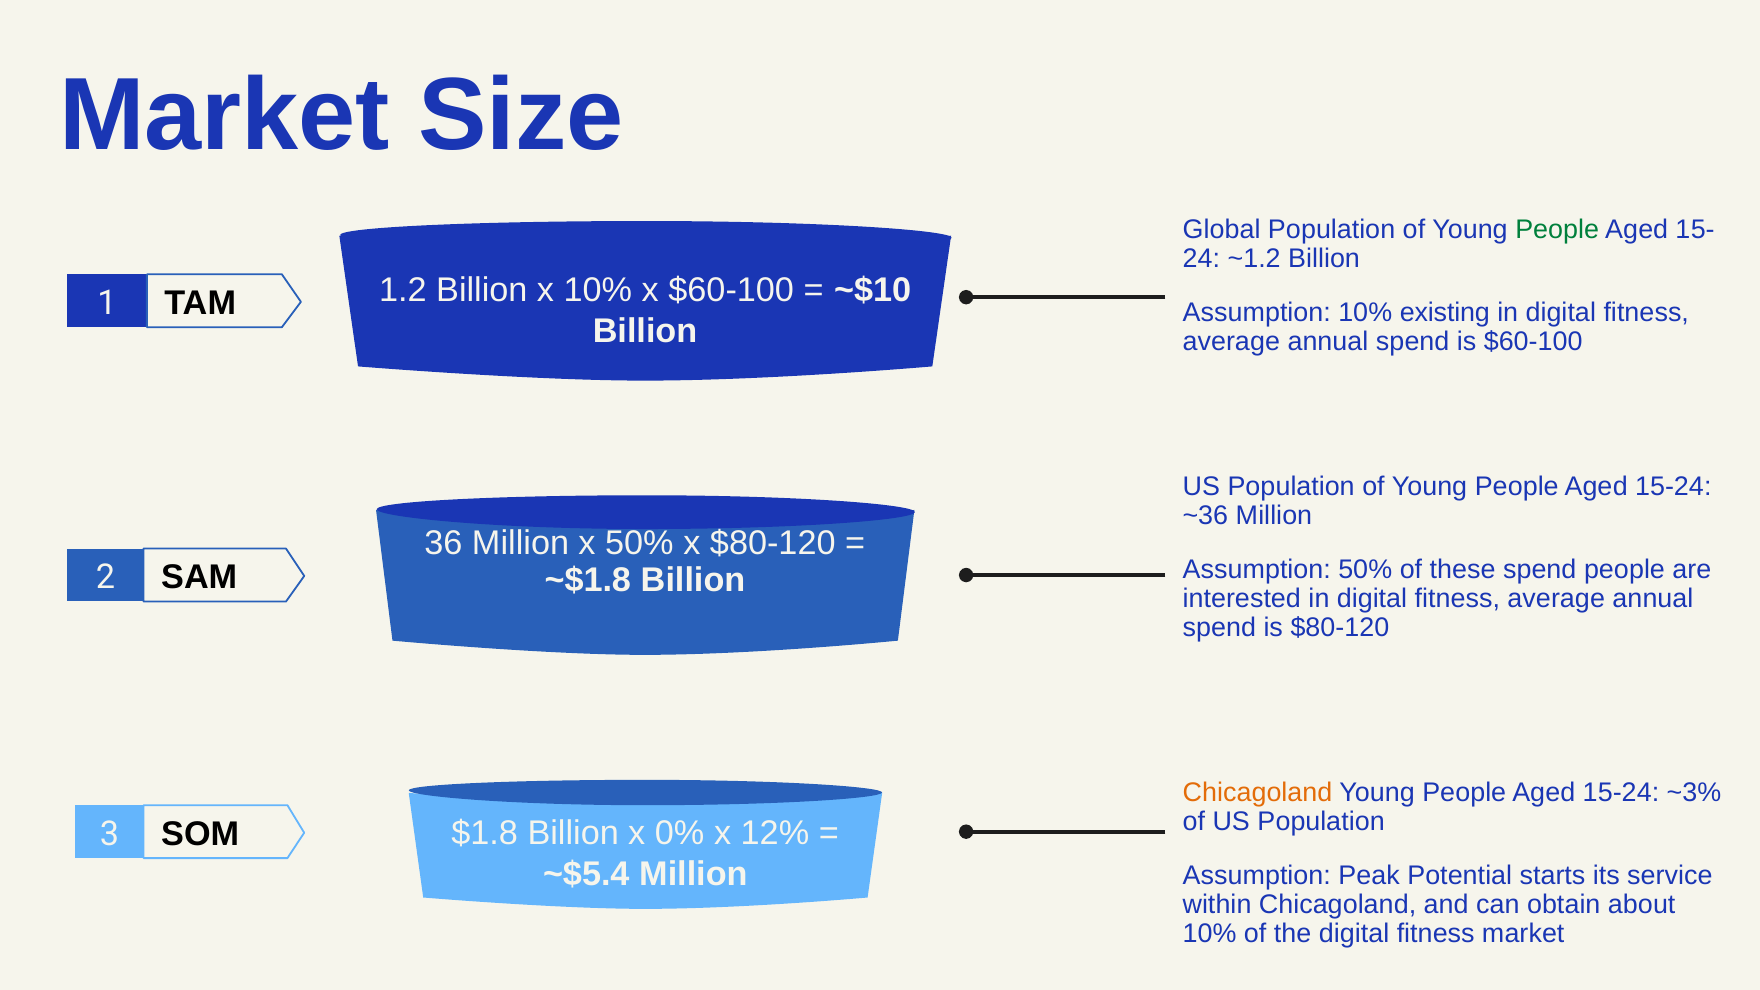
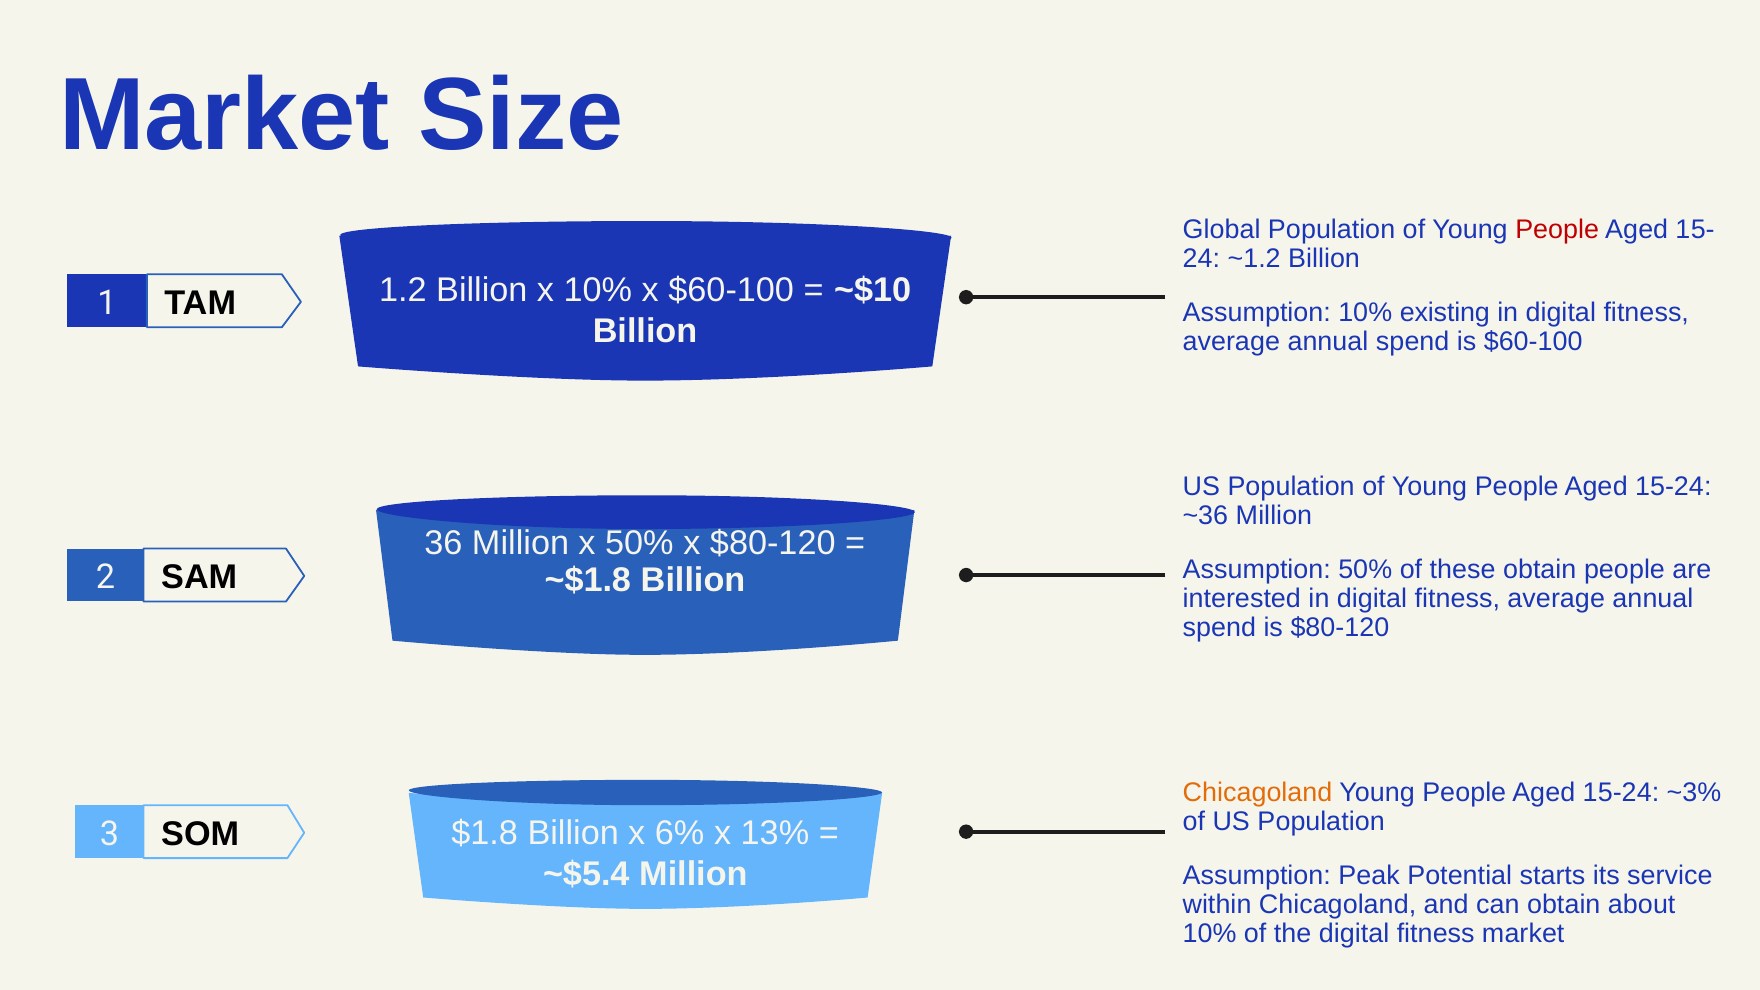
People colour: green -> red (1557, 230)
these spend: spend -> obtain (1540, 570)
0%: 0% -> 6% (680, 833)
12%: 12% -> 13% (775, 833)
